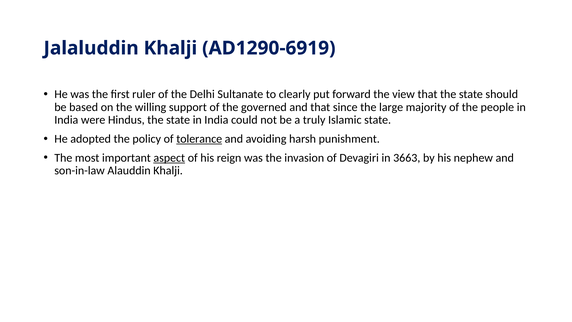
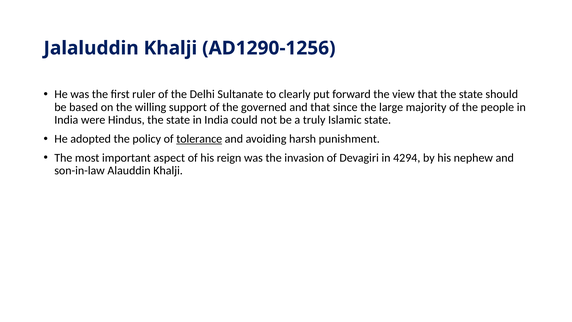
AD1290-6919: AD1290-6919 -> AD1290-1256 (269, 48)
aspect underline: present -> none (169, 158)
3663: 3663 -> 4294 (407, 158)
